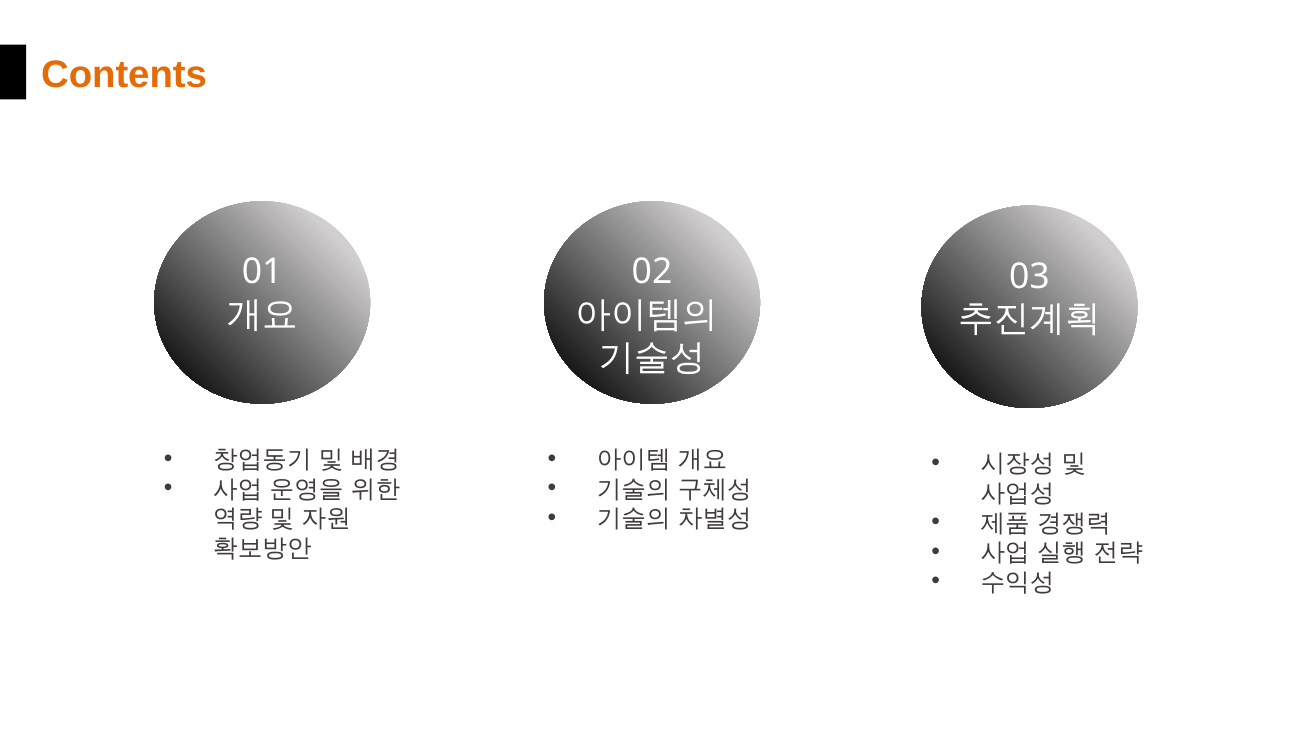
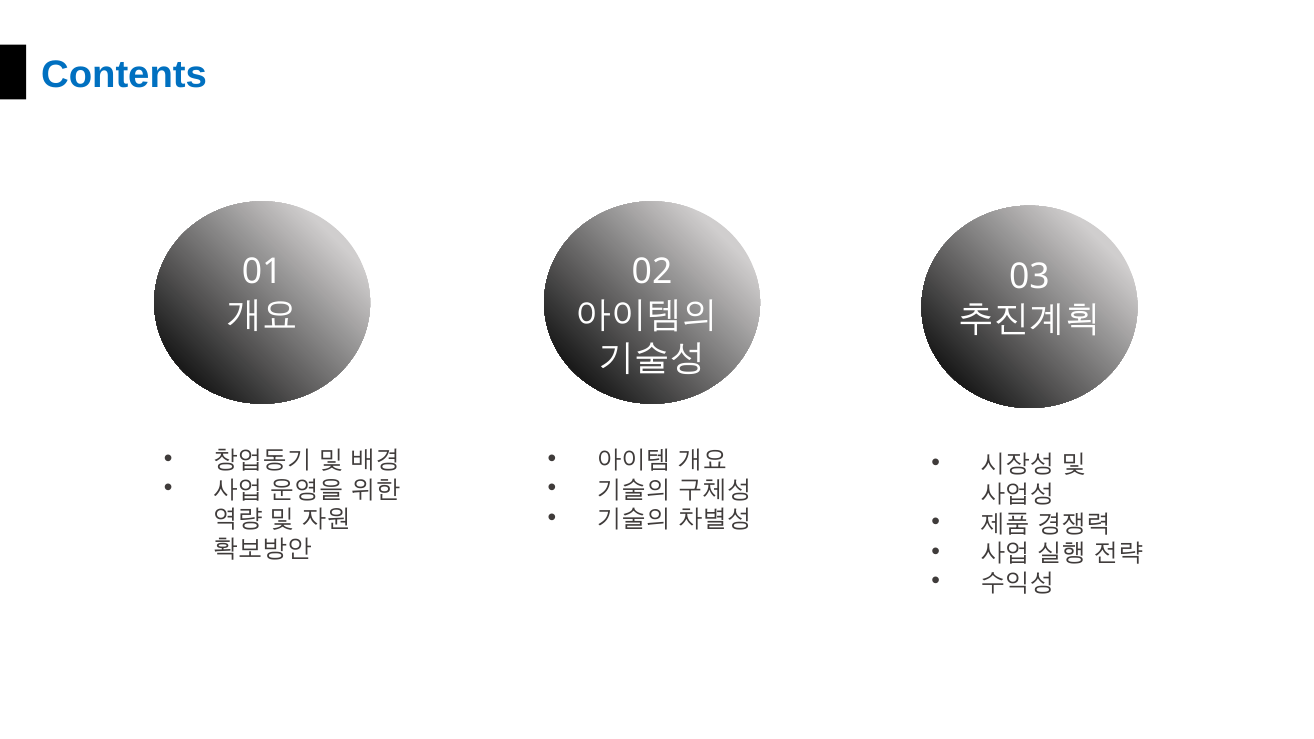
Contents colour: orange -> blue (124, 75)
